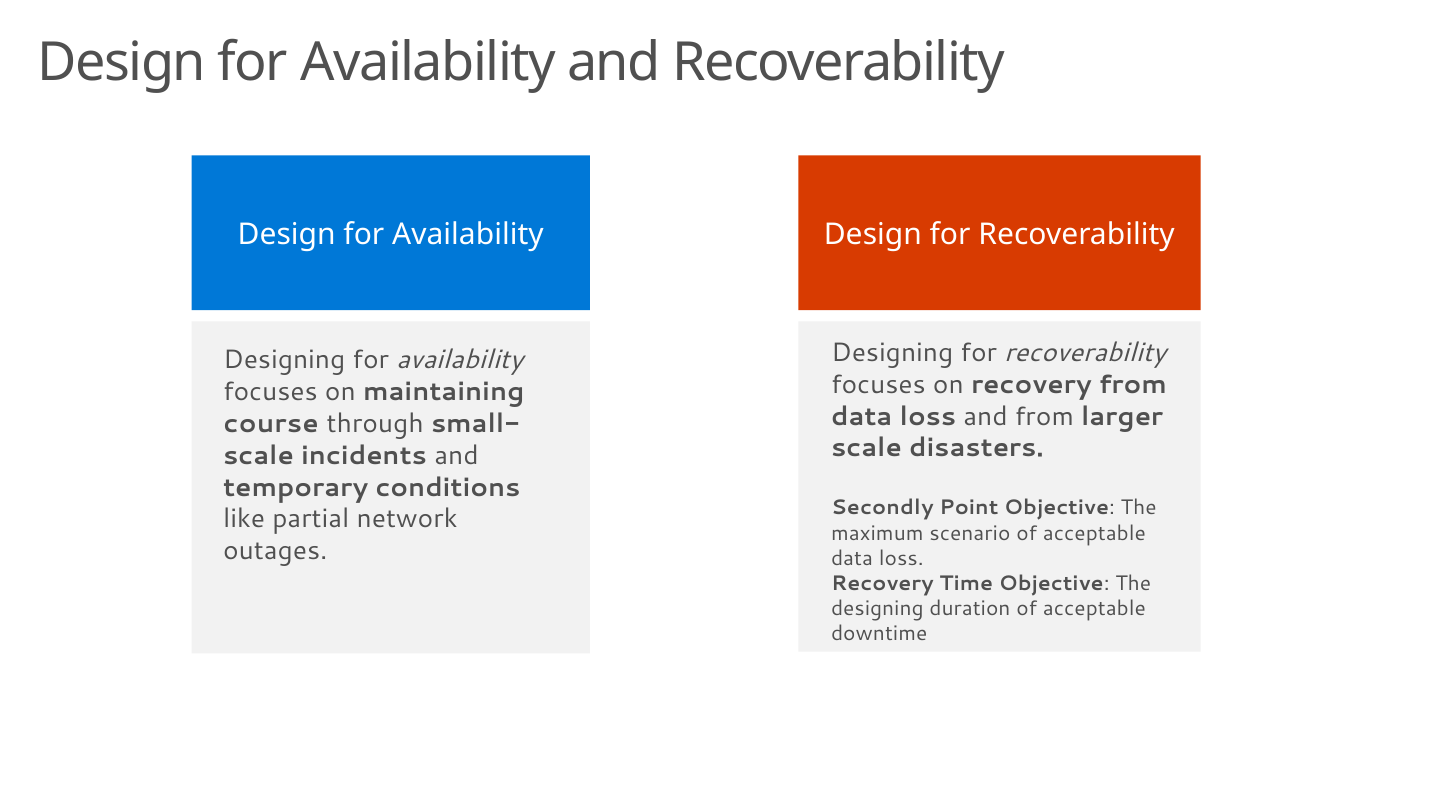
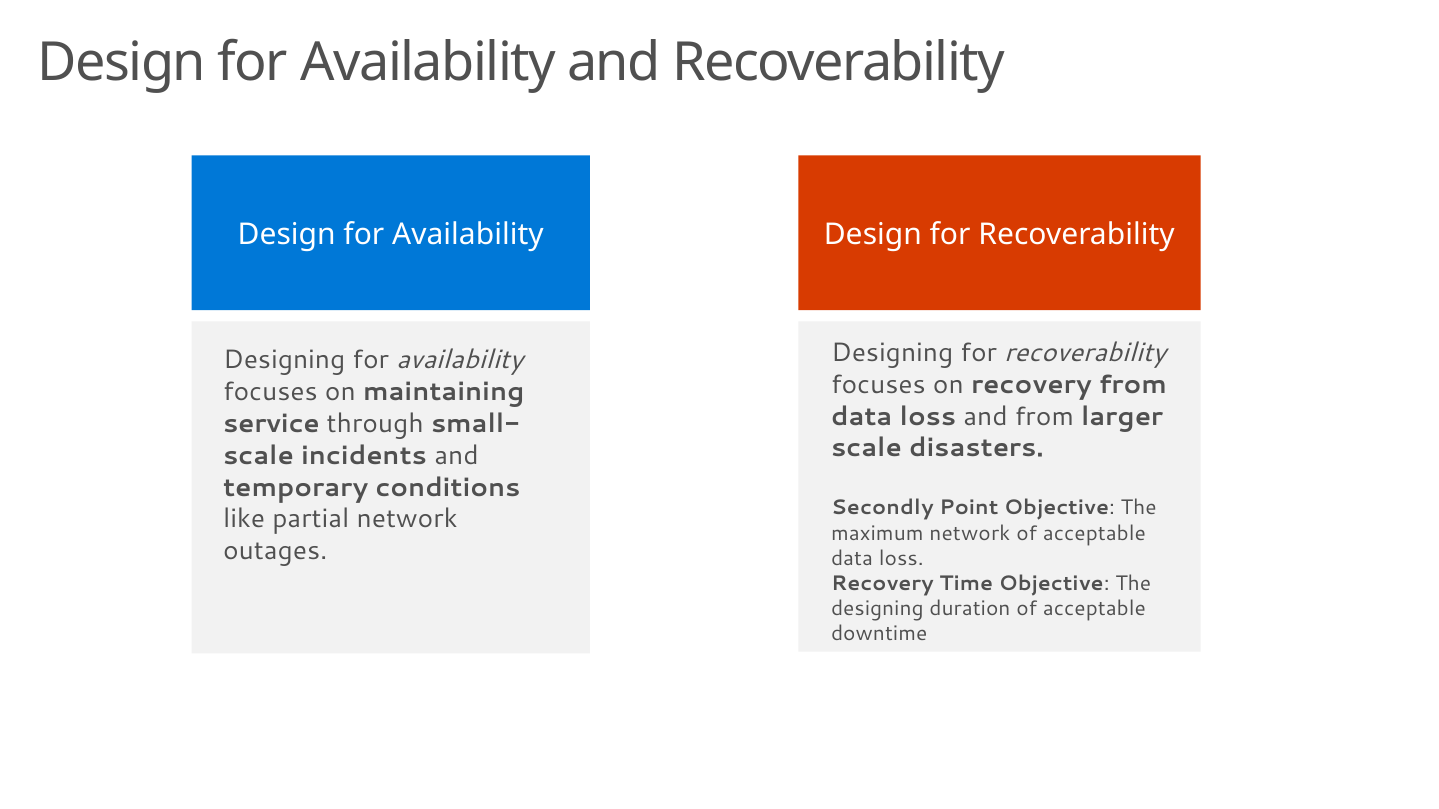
course: course -> service (271, 424)
maximum scenario: scenario -> network (970, 533)
